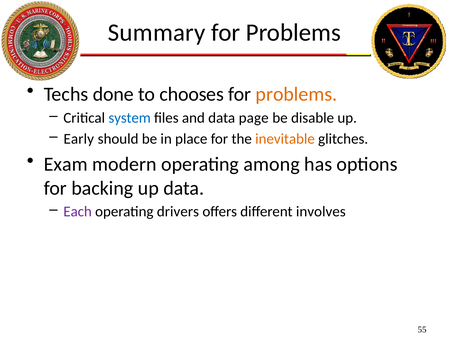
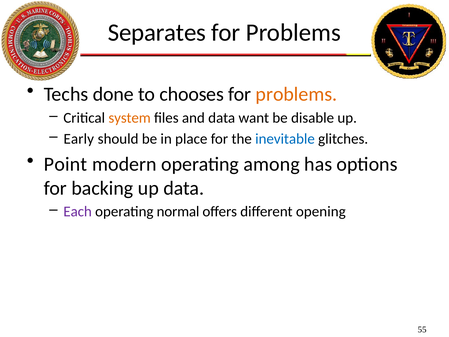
Summary: Summary -> Separates (157, 32)
system colour: blue -> orange (130, 118)
page: page -> want (254, 118)
inevitable colour: orange -> blue (285, 139)
Exam: Exam -> Point (66, 164)
drivers: drivers -> normal (178, 212)
involves: involves -> opening (321, 212)
